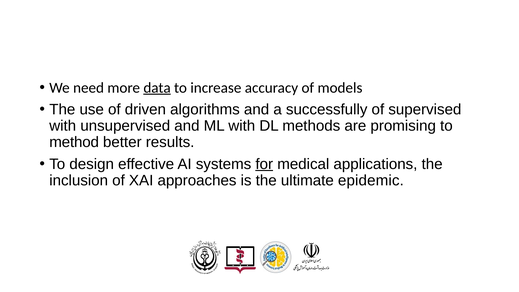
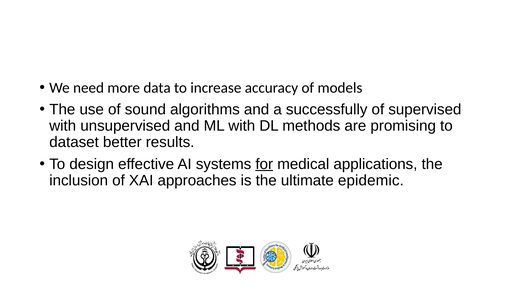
data underline: present -> none (157, 88)
driven: driven -> sound (145, 110)
method: method -> dataset (74, 142)
